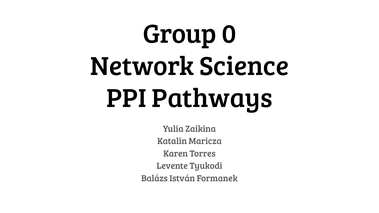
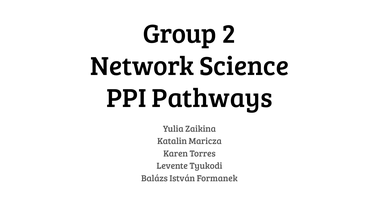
0: 0 -> 2 (229, 34)
